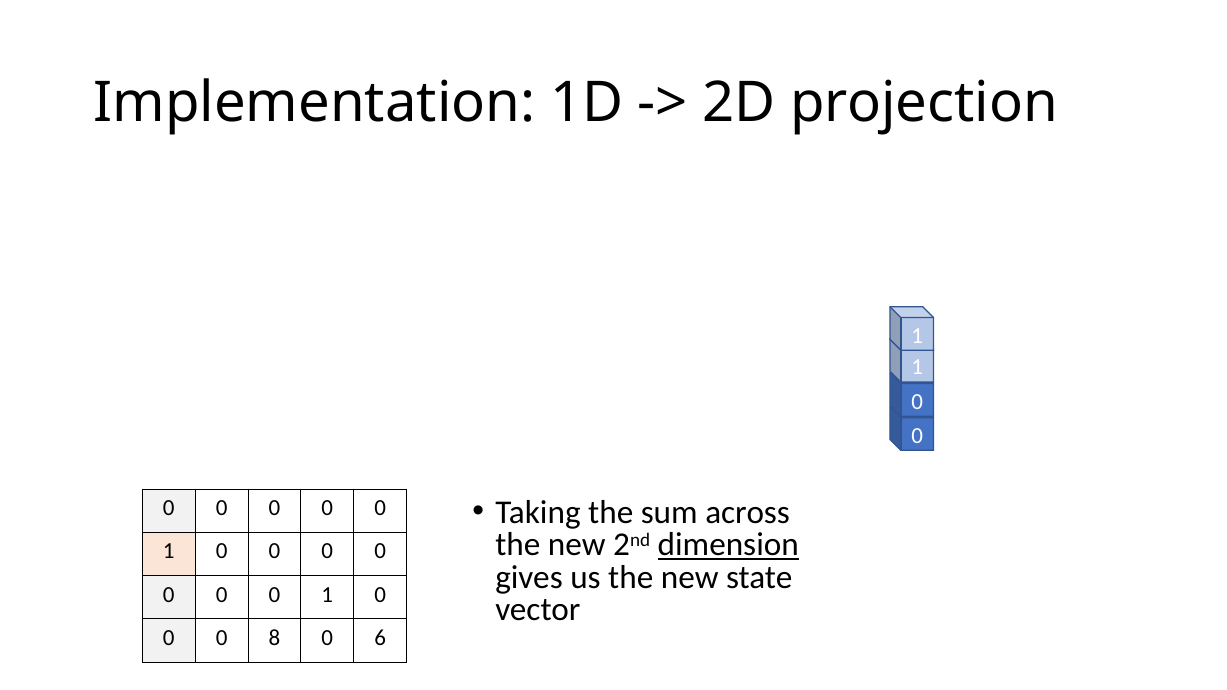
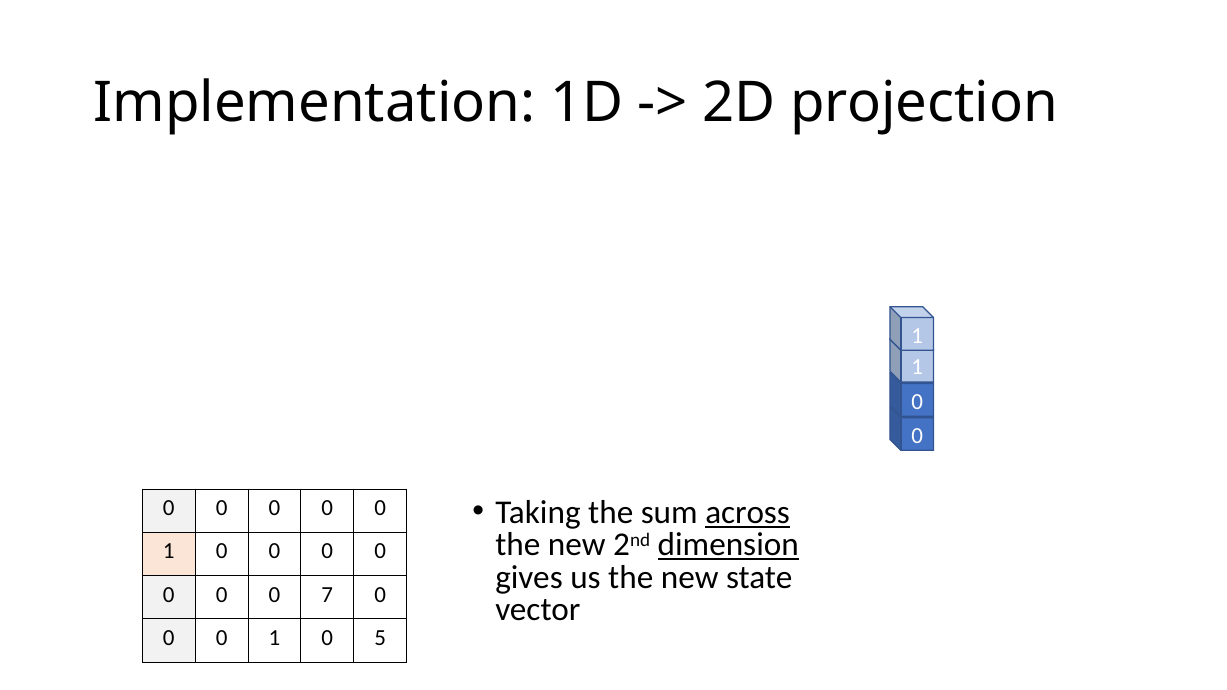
across underline: none -> present (748, 513)
1: 1 -> 7 (327, 595)
8: 8 -> 1 (274, 638)
6: 6 -> 5 (380, 638)
